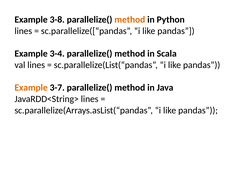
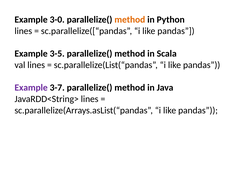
3-8: 3-8 -> 3-0 (57, 20)
3-4: 3-4 -> 3-5 (57, 54)
Example colour: orange -> purple (31, 87)
